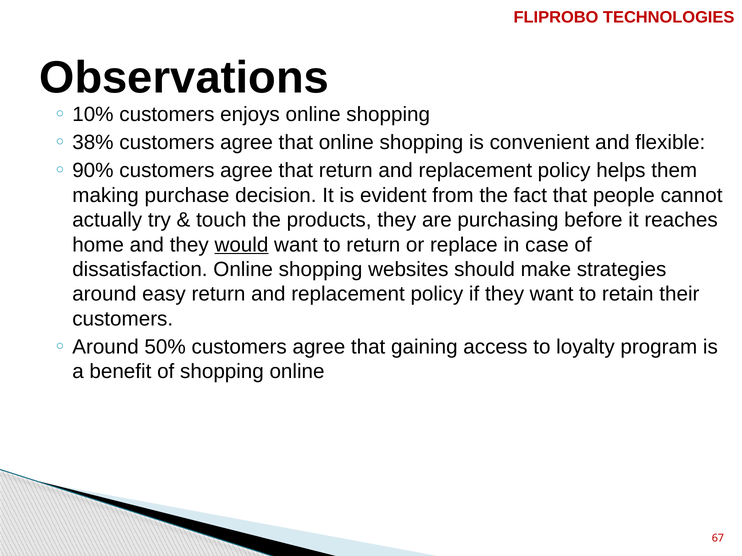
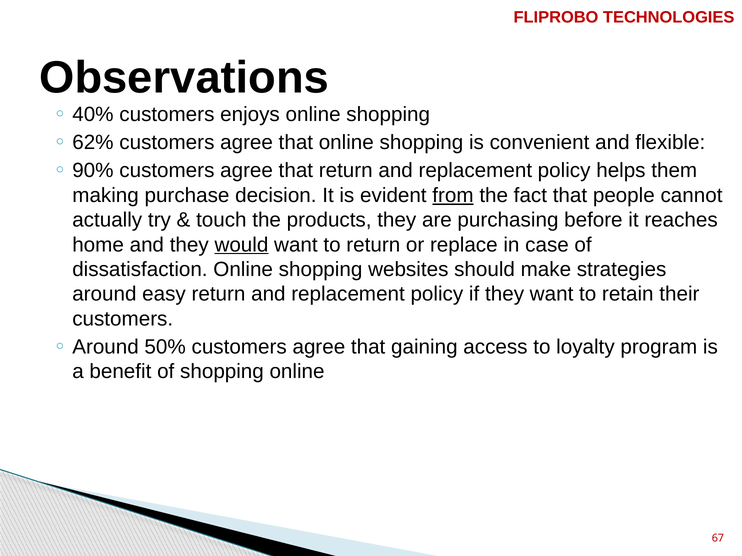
10%: 10% -> 40% (93, 115)
38%: 38% -> 62% (93, 143)
from underline: none -> present (453, 195)
